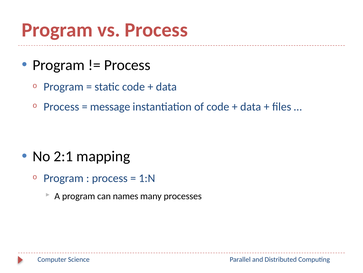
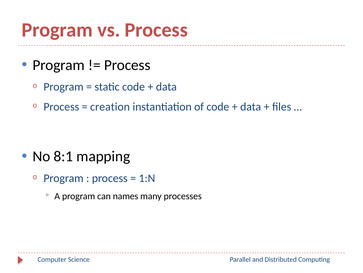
message: message -> creation (110, 107)
2:1: 2:1 -> 8:1 (63, 156)
